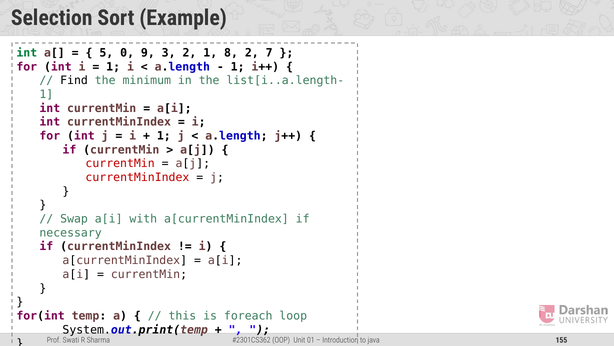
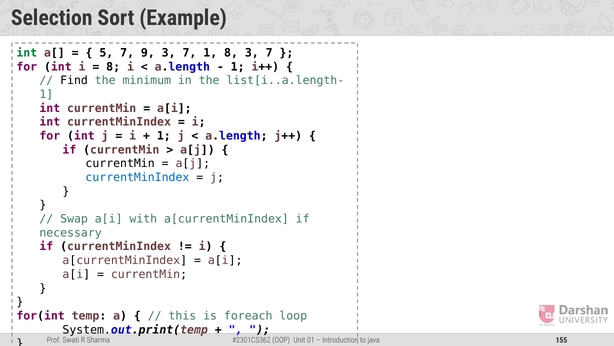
5 0: 0 -> 7 (127, 53)
9 3 2: 2 -> 7 (189, 53)
8 2: 2 -> 3 (252, 53)
1: 1 -> 8 (113, 67)
currentMin colour: red -> black (120, 163)
currentMinIndex colour: red -> blue (137, 177)
